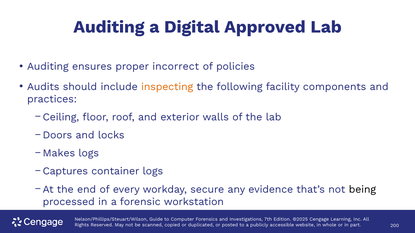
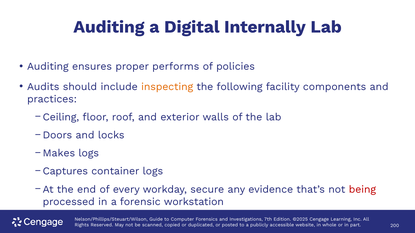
Approved: Approved -> Internally (265, 27)
incorrect: incorrect -> performs (176, 67)
being colour: black -> red (362, 190)
